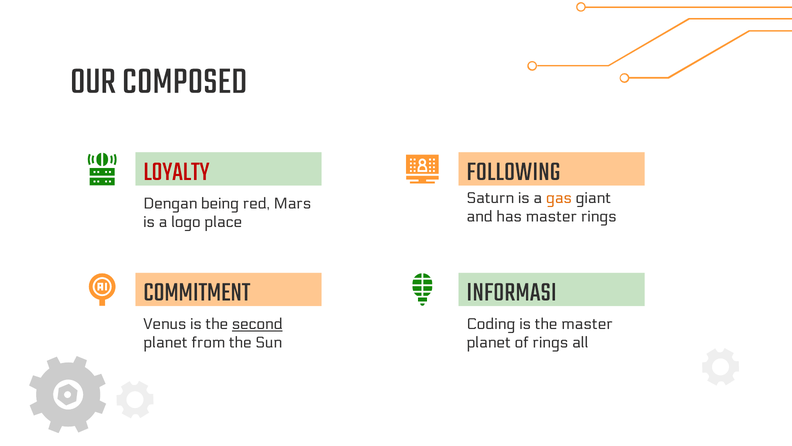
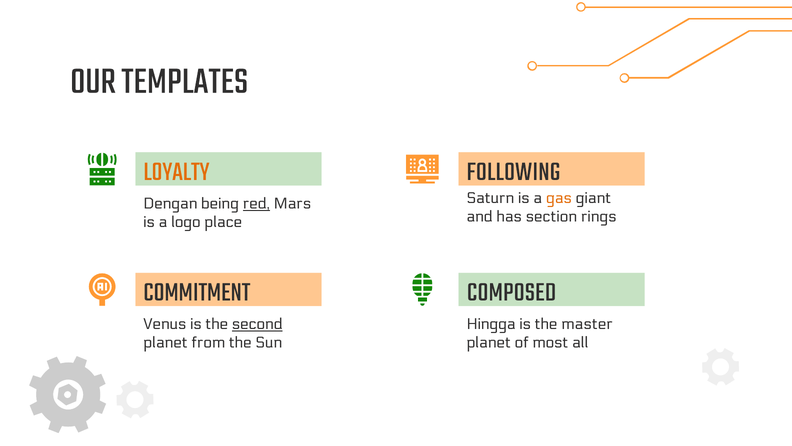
COMPOSED: COMPOSED -> TEMPLATES (185, 80)
LOYALTY colour: red -> orange (176, 171)
red underline: none -> present (256, 204)
has master: master -> section (551, 217)
INFORMASI: INFORMASI -> COMPOSED (512, 291)
Coding: Coding -> Hingga (491, 324)
of rings: rings -> most (550, 342)
